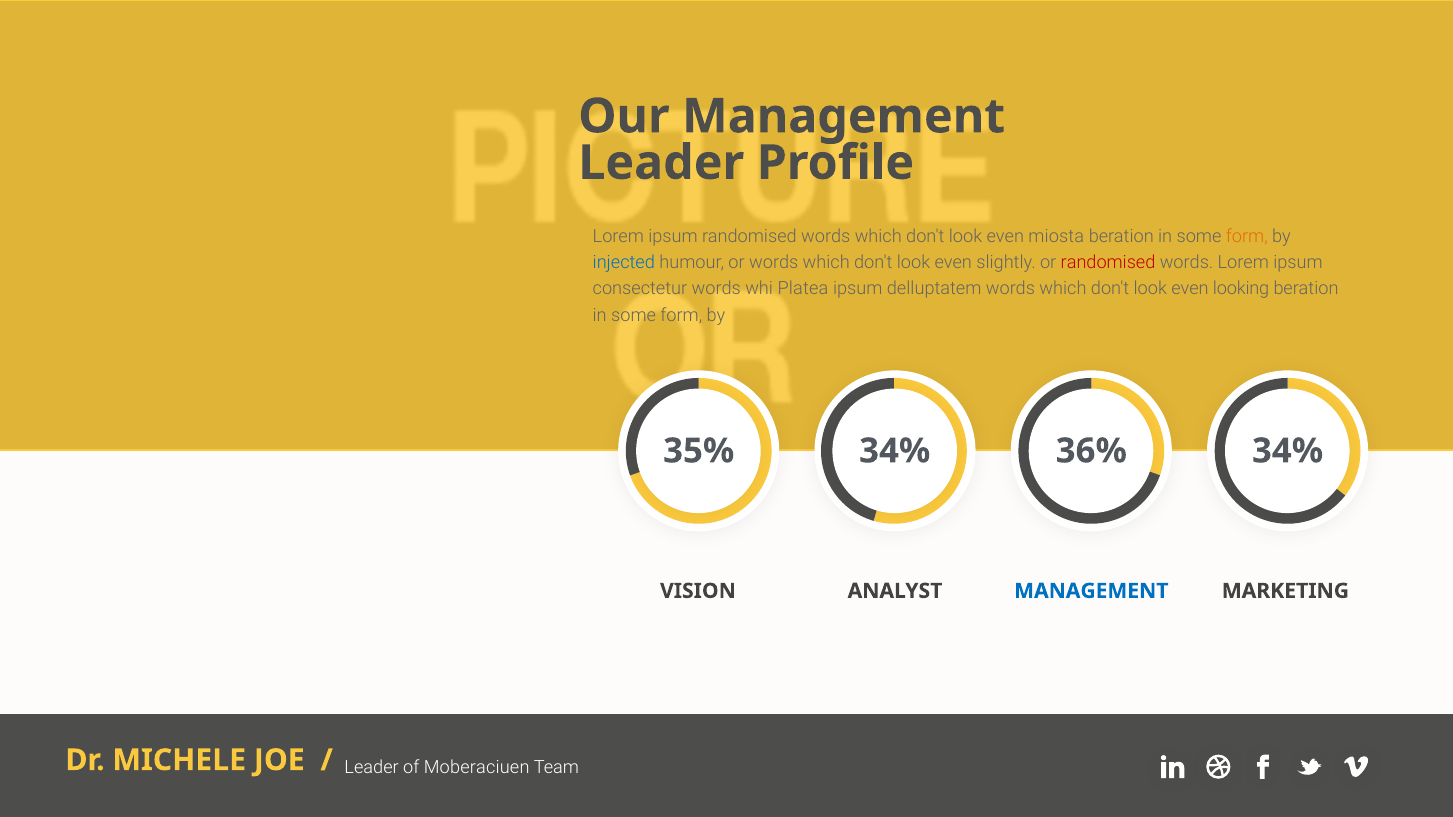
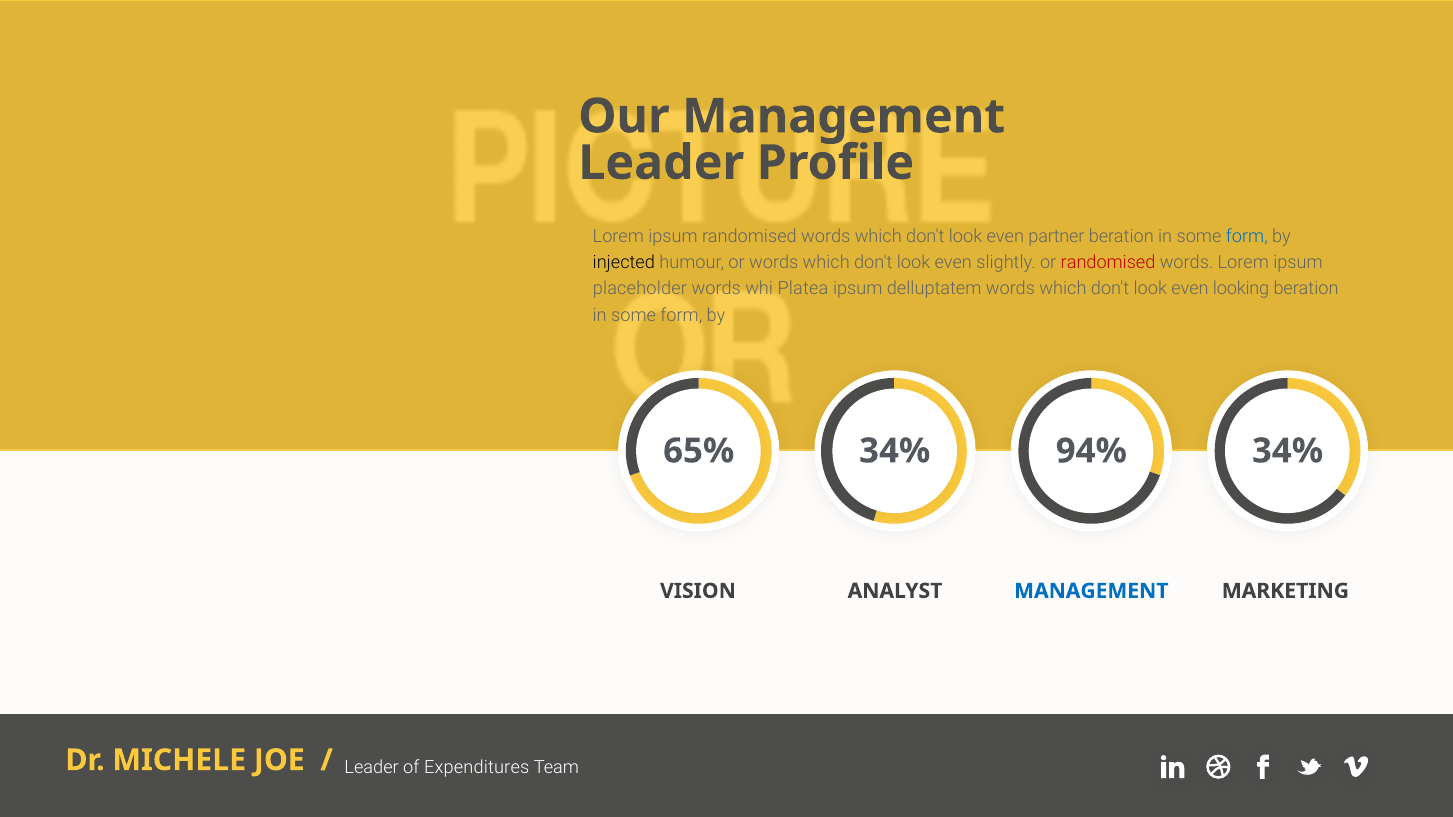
miosta: miosta -> partner (1056, 237)
form colour: orange -> blue (1247, 237)
injected colour: blue -> black (624, 263)
consectetur: consectetur -> placeholder (640, 289)
35%: 35% -> 65% (699, 451)
36%: 36% -> 94% (1091, 451)
Moberaciuen: Moberaciuen -> Expenditures (477, 767)
